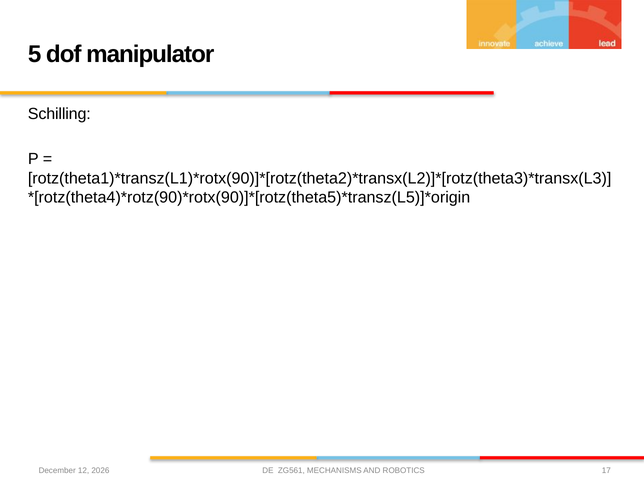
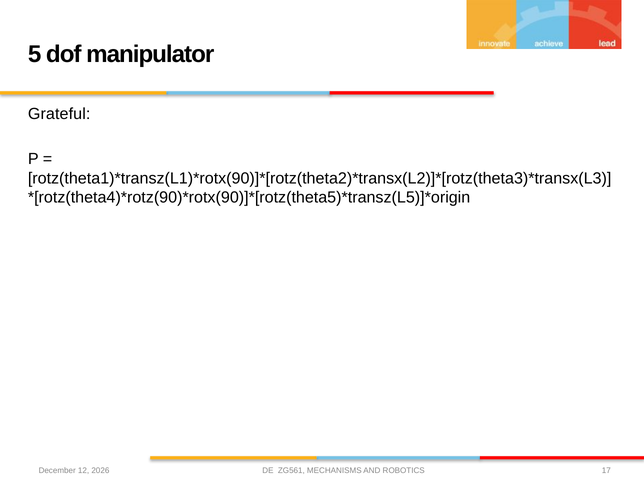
Schilling: Schilling -> Grateful (59, 114)
